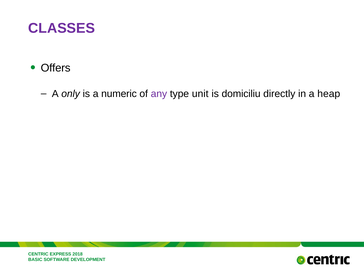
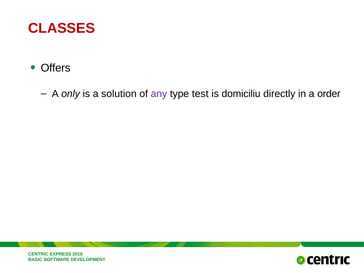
CLASSES colour: purple -> red (62, 28)
numeric: numeric -> solution (119, 94)
unit: unit -> test (200, 94)
heap: heap -> order (329, 94)
